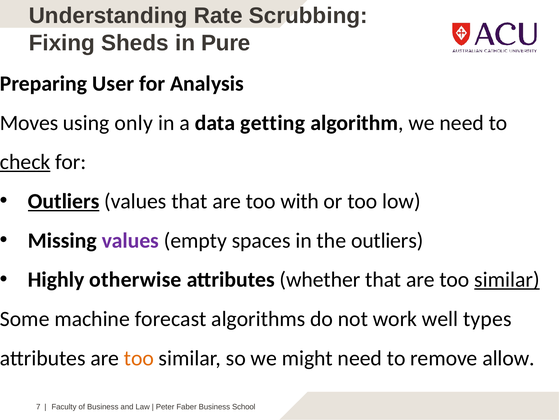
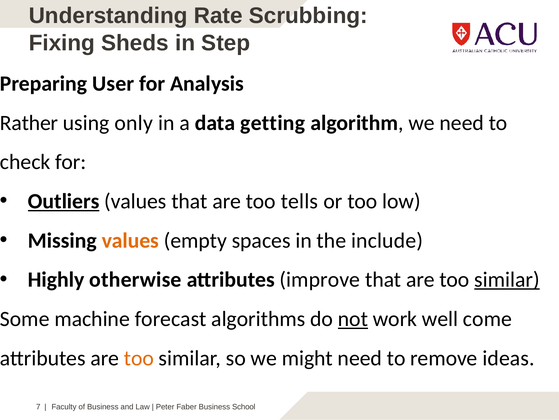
Pure: Pure -> Step (226, 43)
Moves: Moves -> Rather (29, 123)
check underline: present -> none (25, 162)
with: with -> tells (299, 201)
values colour: purple -> orange (130, 240)
the outliers: outliers -> include (387, 240)
whether: whether -> improve (320, 279)
not underline: none -> present (353, 318)
types: types -> come (487, 318)
allow: allow -> ideas (508, 358)
